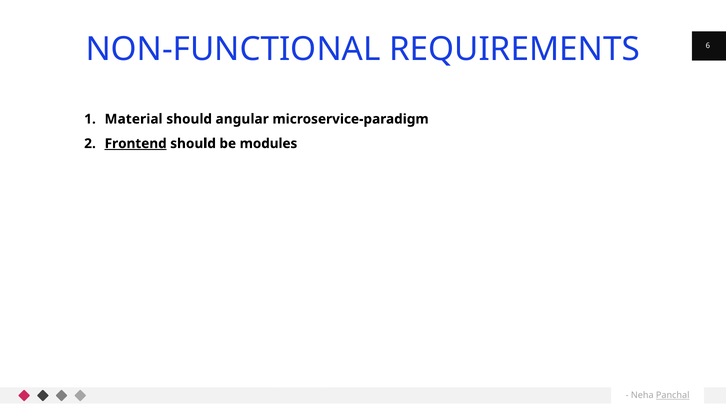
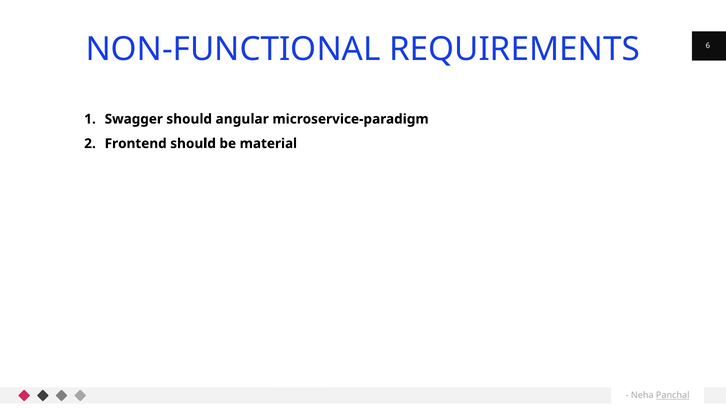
Material: Material -> Swagger (134, 119)
Frontend underline: present -> none (136, 144)
modules: modules -> material (268, 144)
